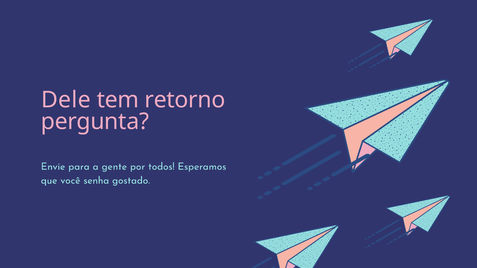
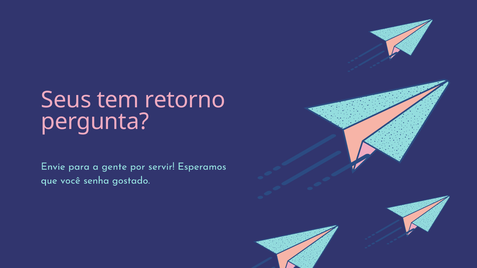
Dele: Dele -> Seus (66, 100)
todos: todos -> servir (161, 167)
